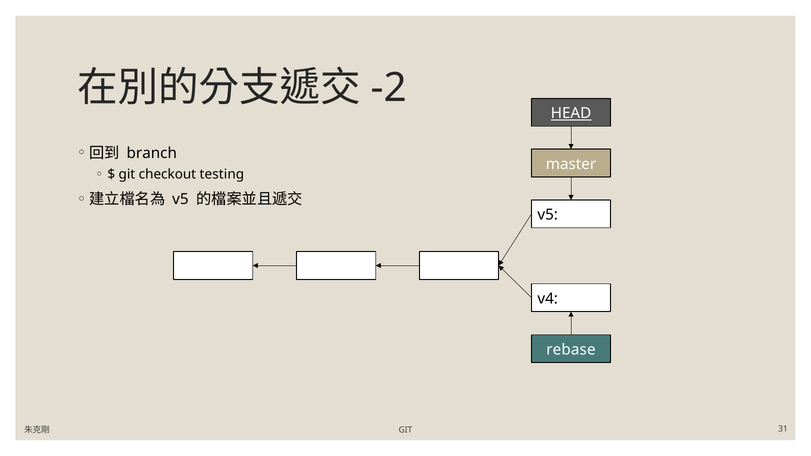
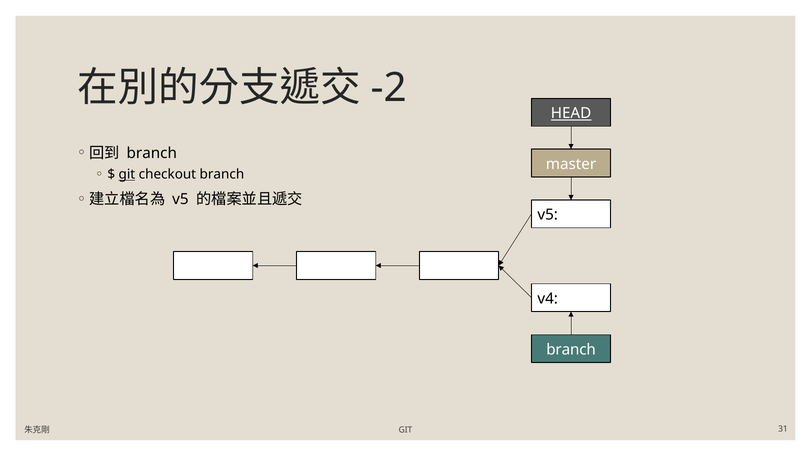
git underline: none -> present (127, 174)
checkout testing: testing -> branch (222, 174)
rebase: rebase -> branch (571, 350)
